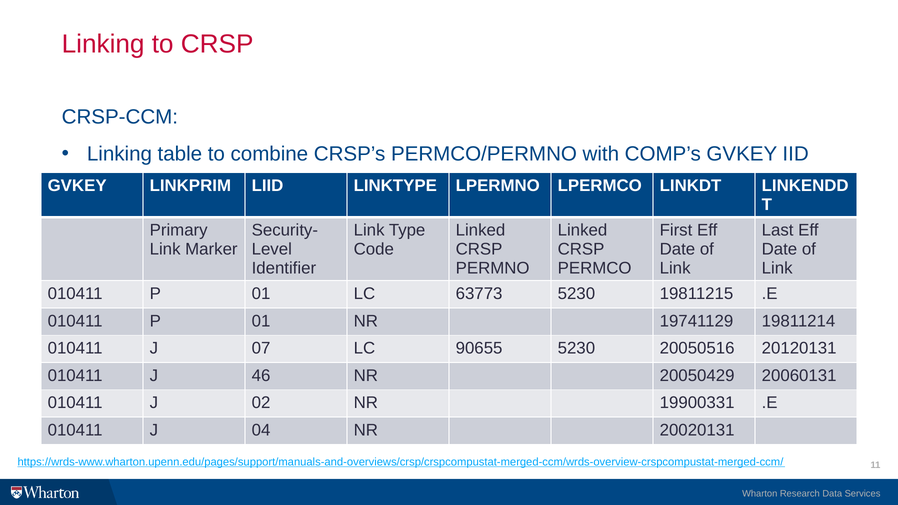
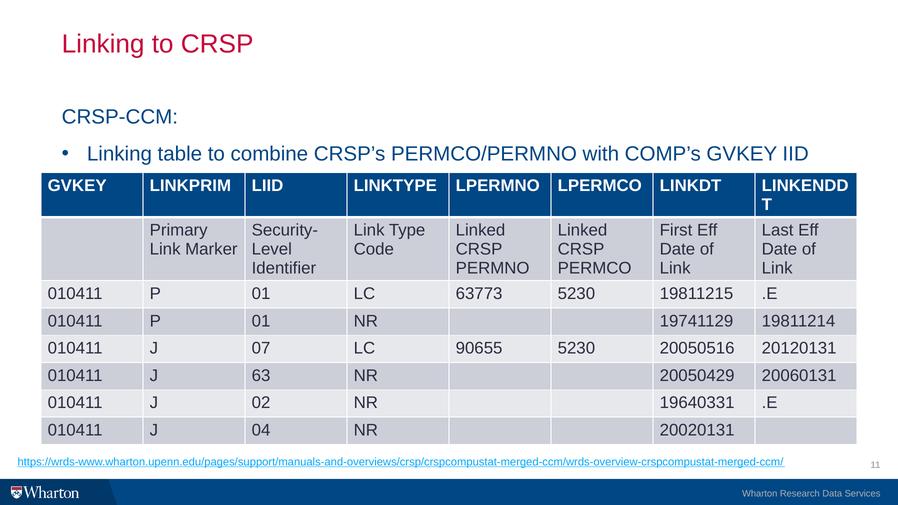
46: 46 -> 63 (261, 376)
19900331: 19900331 -> 19640331 (697, 403)
